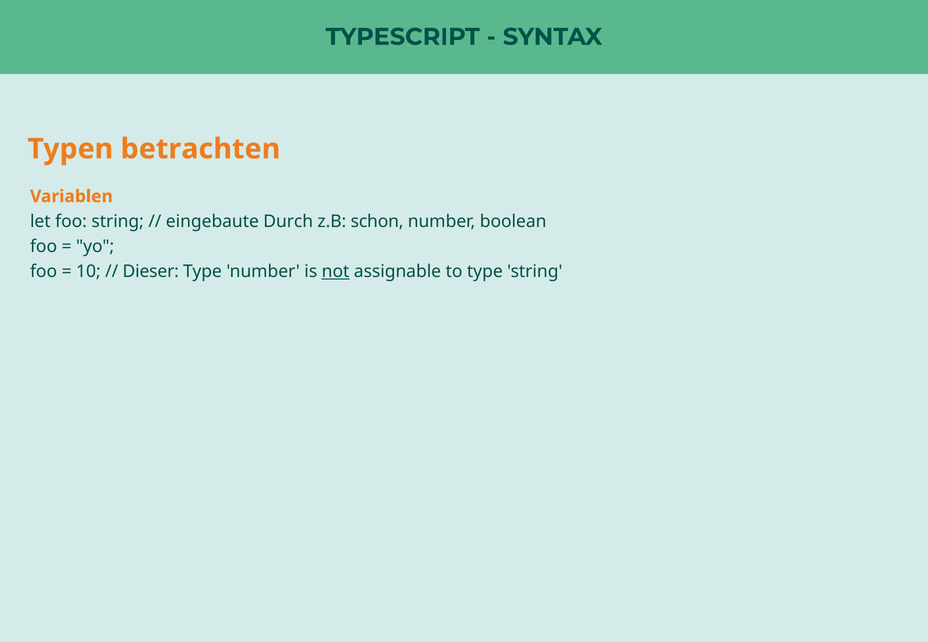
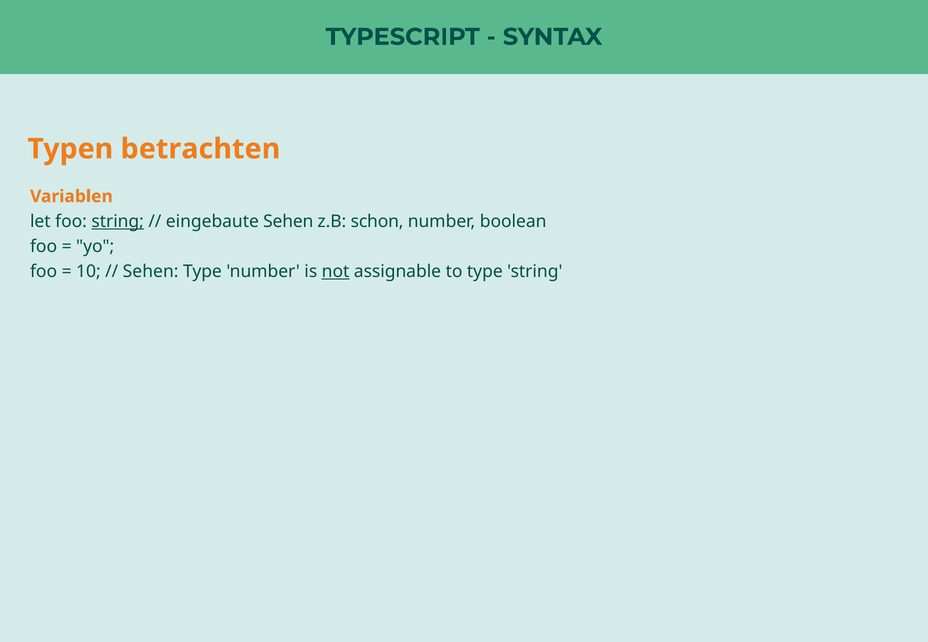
string underline: none -> present (118, 222)
eingebaute Durch: Durch -> Sehen (288, 222)
Dieser: Dieser -> Sehen (151, 272)
